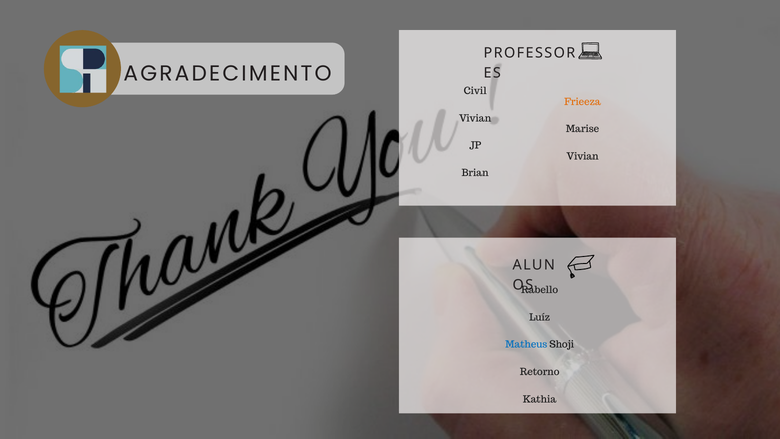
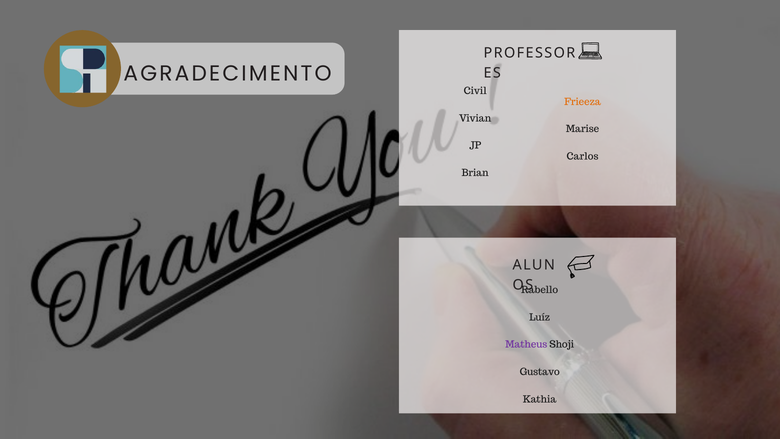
Vivian: Vivian -> Carlos (583, 156)
Matheus colour: blue -> purple (526, 345)
Retorno: Retorno -> Gustavo (540, 372)
